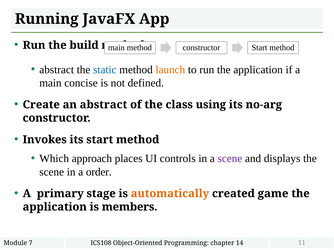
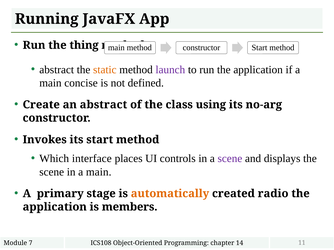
build: build -> thing (84, 45)
static colour: blue -> orange (105, 70)
launch colour: orange -> purple (170, 70)
approach: approach -> interface (92, 159)
in a order: order -> main (99, 172)
game: game -> radio (273, 194)
